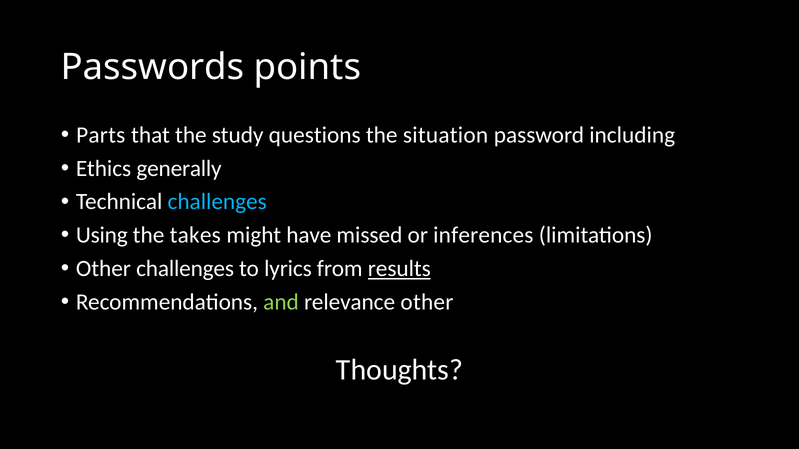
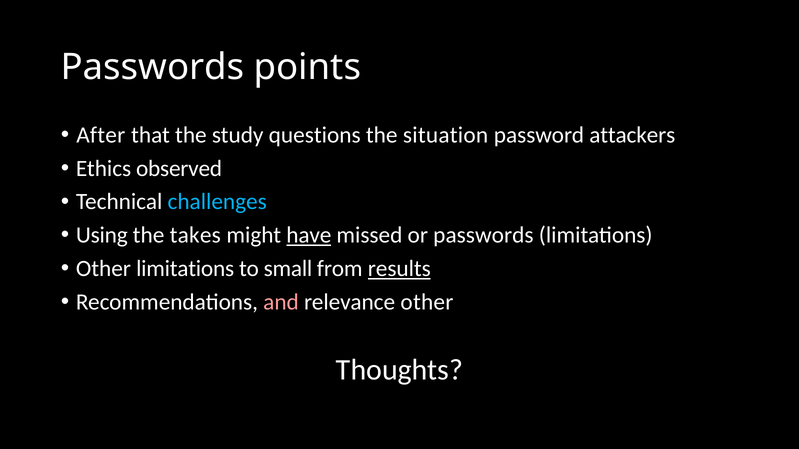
Parts: Parts -> After (101, 135)
including: including -> attackers (632, 135)
generally: generally -> observed (179, 168)
have underline: none -> present (309, 235)
or inferences: inferences -> passwords (483, 235)
Other challenges: challenges -> limitations (185, 269)
lyrics: lyrics -> small (288, 269)
and colour: light green -> pink (281, 302)
